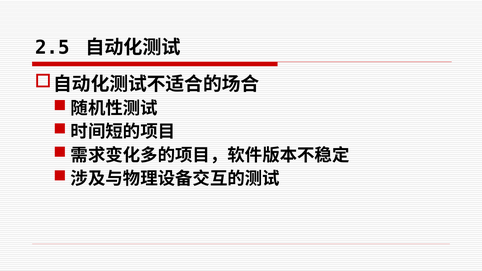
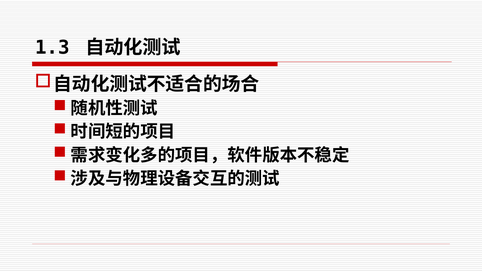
2.5: 2.5 -> 1.3 (52, 48)
